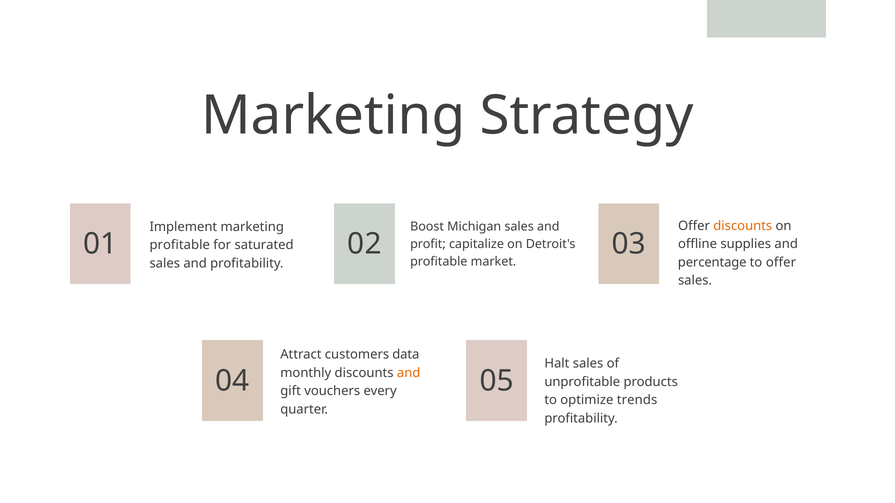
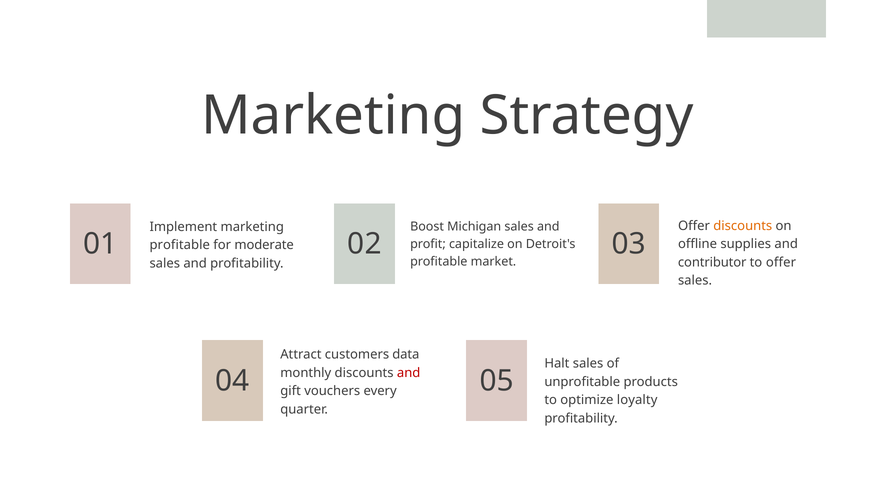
saturated: saturated -> moderate (264, 245)
percentage: percentage -> contributor (712, 263)
and colour: orange -> red (409, 373)
trends: trends -> loyalty (637, 400)
